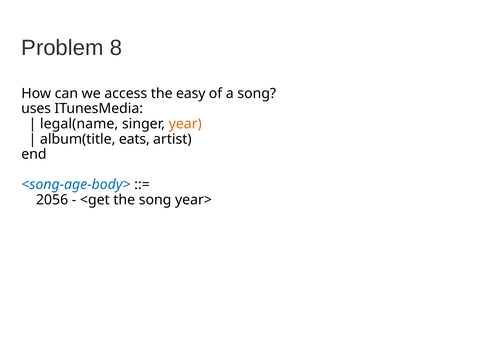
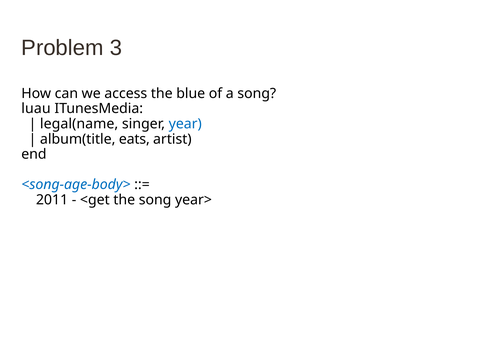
8: 8 -> 3 (116, 48)
easy: easy -> blue (191, 94)
uses: uses -> luau (36, 109)
year colour: orange -> blue (185, 124)
2056: 2056 -> 2011 (52, 200)
